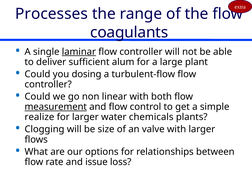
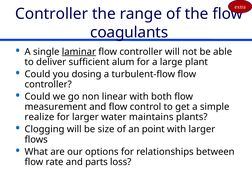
Processes: Processes -> Controller (52, 14)
measurement underline: present -> none (56, 107)
chemicals: chemicals -> maintains (151, 117)
valve: valve -> point (153, 129)
issue: issue -> parts (96, 162)
